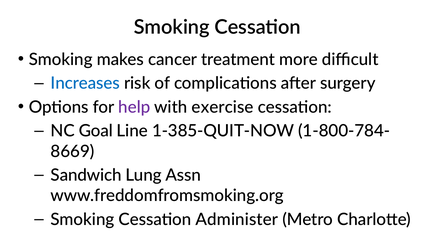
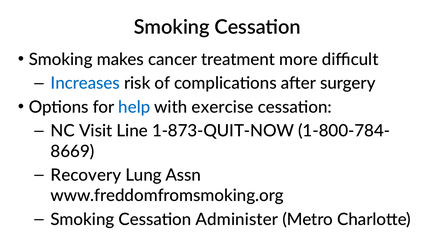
help colour: purple -> blue (134, 107)
Goal: Goal -> Visit (96, 131)
1-385-QUIT-NOW: 1-385-QUIT-NOW -> 1-873-QUIT-NOW (223, 131)
Sandwich: Sandwich -> Recovery (86, 175)
